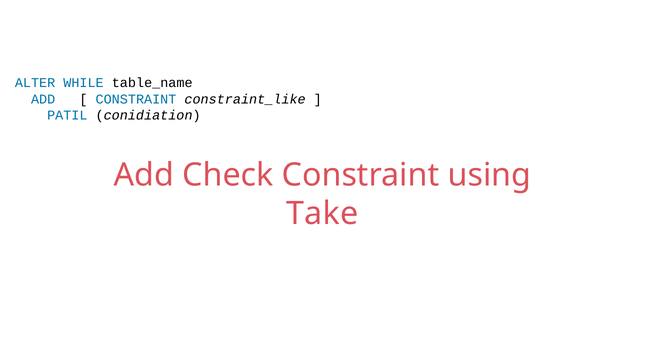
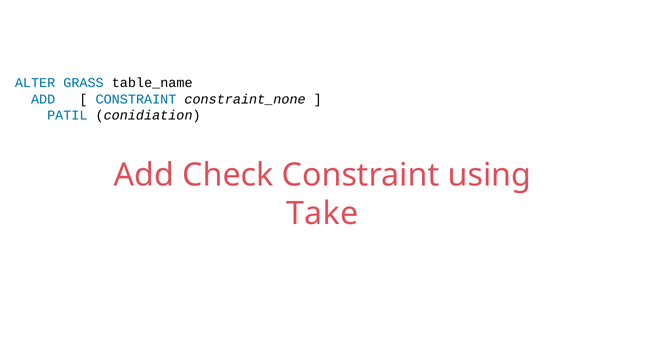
WHILE: WHILE -> GRASS (84, 83)
constraint_like: constraint_like -> constraint_none (245, 99)
